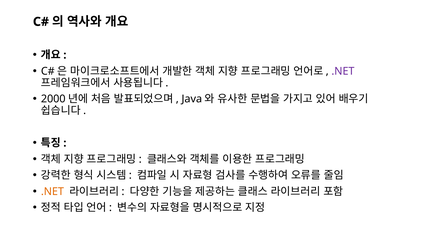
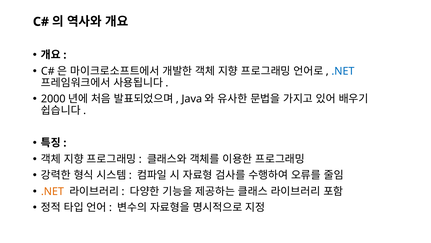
.NET colour: purple -> blue (343, 71)
